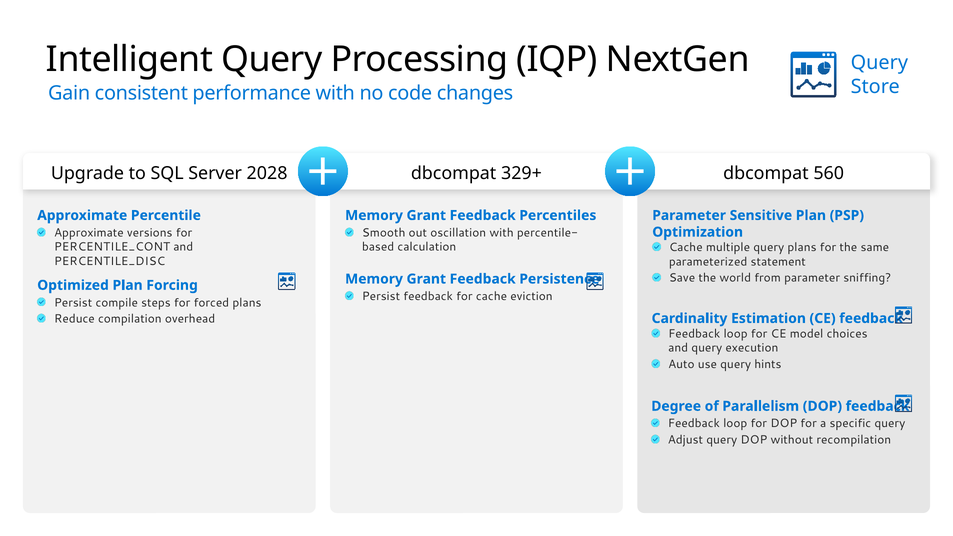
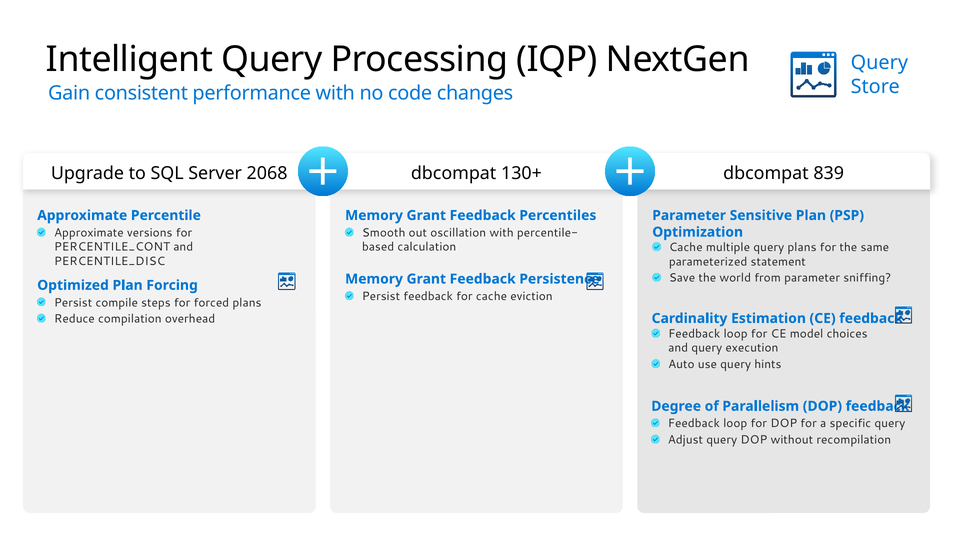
2028: 2028 -> 2068 (267, 173)
329+: 329+ -> 130+ (521, 173)
560: 560 -> 839 (829, 173)
